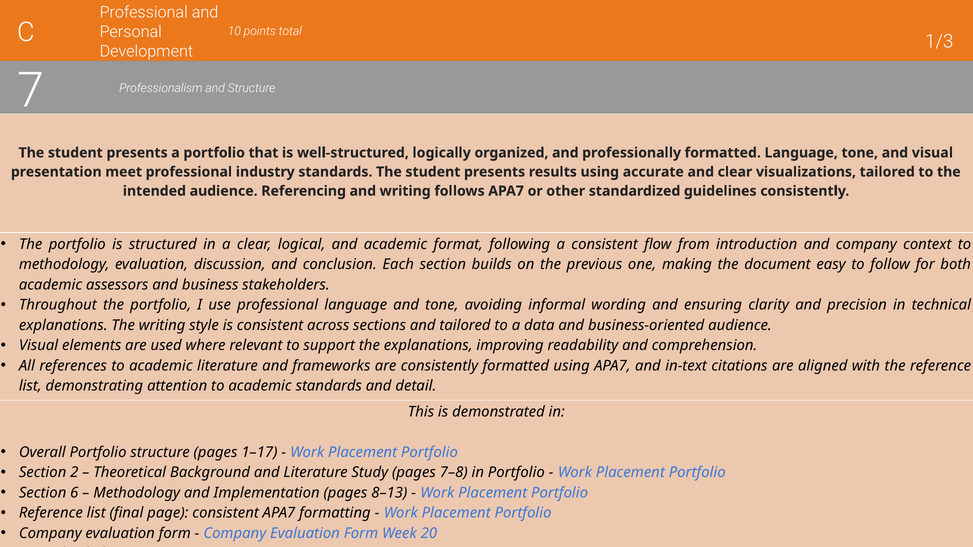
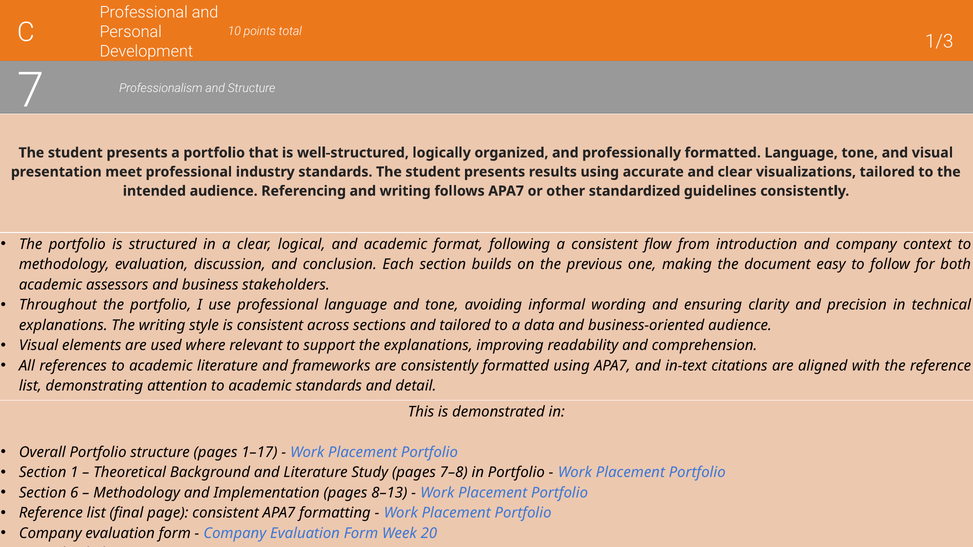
2: 2 -> 1 (74, 473)
